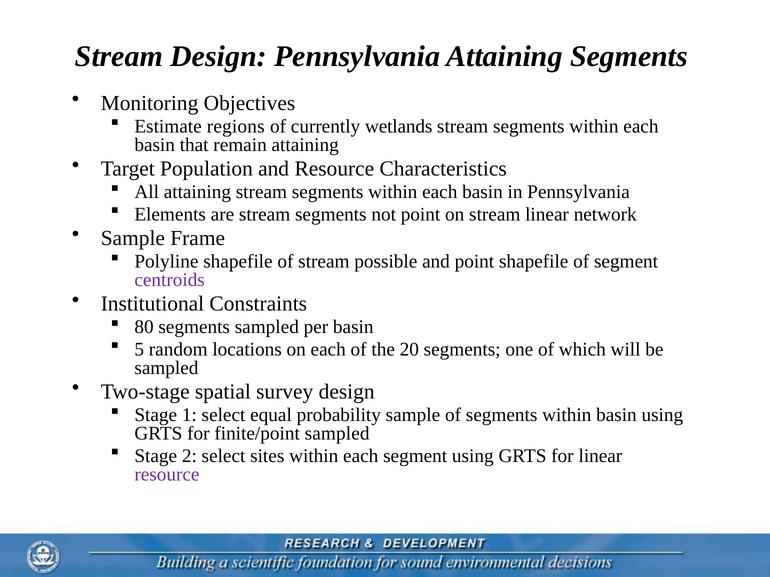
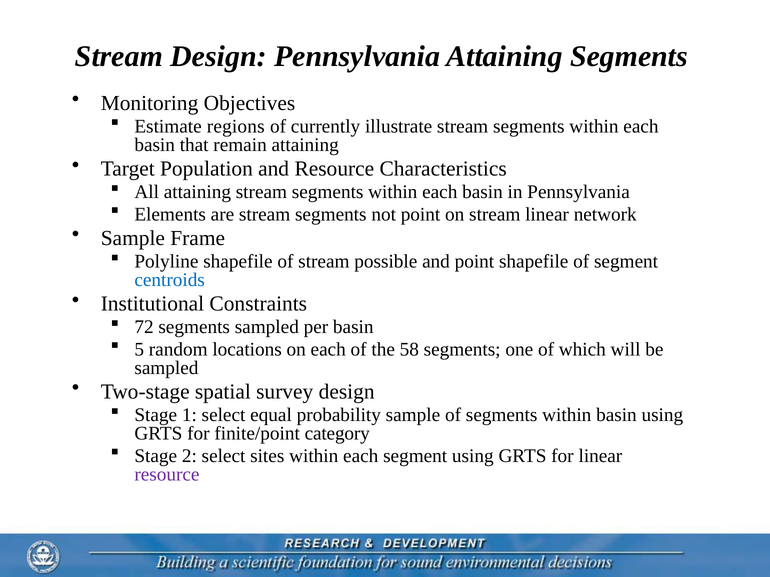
wetlands: wetlands -> illustrate (399, 127)
centroids colour: purple -> blue (170, 280)
80: 80 -> 72 (144, 327)
20: 20 -> 58 (409, 350)
finite/point sampled: sampled -> category (337, 434)
